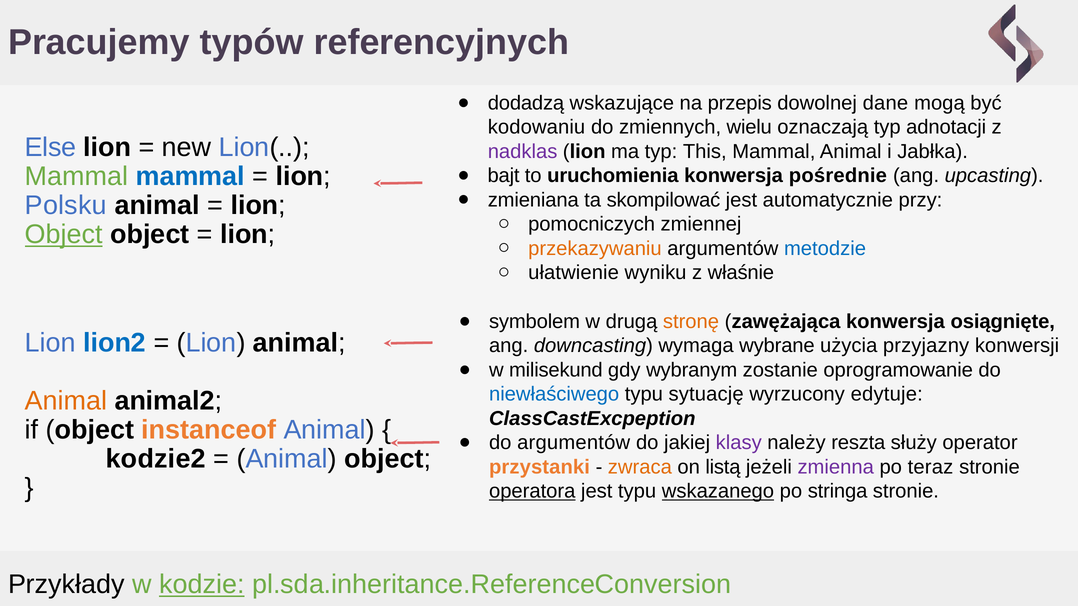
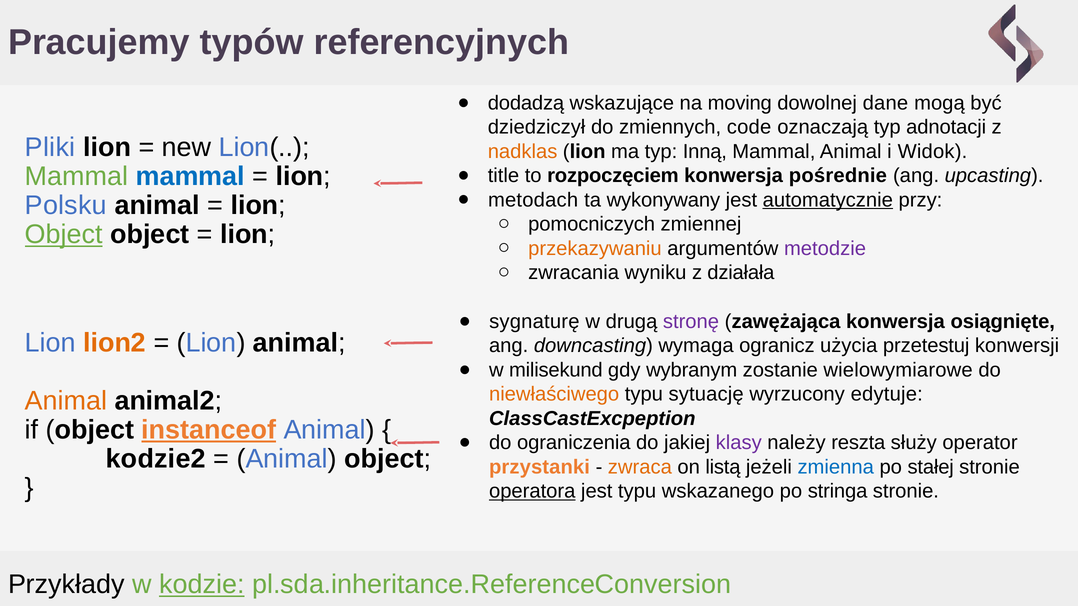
przepis: przepis -> moving (740, 103)
kodowaniu: kodowaniu -> dziedziczył (537, 127)
wielu: wielu -> code (749, 127)
Else: Else -> Pliki (50, 147)
nadklas colour: purple -> orange (523, 151)
This: This -> Inną (705, 151)
Jabłka: Jabłka -> Widok (932, 151)
bajt: bajt -> title (503, 176)
uruchomienia: uruchomienia -> rozpoczęciem (613, 176)
zmieniana: zmieniana -> metodach (533, 200)
skompilować: skompilować -> wykonywany (663, 200)
automatycznie underline: none -> present (828, 200)
metodzie colour: blue -> purple (825, 249)
ułatwienie: ułatwienie -> zwracania (574, 273)
właśnie: właśnie -> działała (741, 273)
symbolem: symbolem -> sygnaturę (534, 322)
stronę colour: orange -> purple (691, 322)
lion2 colour: blue -> orange (115, 343)
wybrane: wybrane -> ogranicz (777, 346)
przyjazny: przyjazny -> przetestuj (926, 346)
oprogramowanie: oprogramowanie -> wielowymiarowe (898, 370)
niewłaściwego colour: blue -> orange (554, 395)
instanceof underline: none -> present (209, 430)
do argumentów: argumentów -> ograniczenia (574, 443)
zmienna colour: purple -> blue (836, 467)
teraz: teraz -> stałej (931, 467)
wskazanego underline: present -> none (718, 492)
